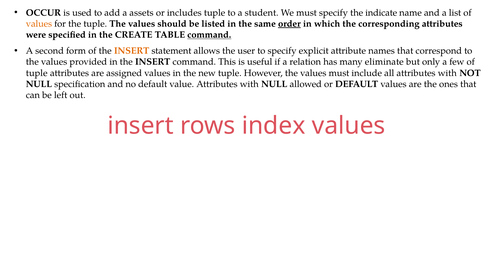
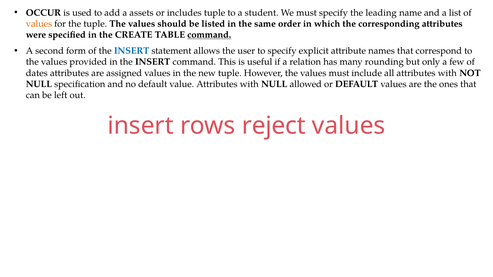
indicate: indicate -> leading (381, 13)
order underline: present -> none (289, 24)
INSERT colour: orange -> blue (132, 51)
eliminate: eliminate -> rounding (384, 62)
tuple: tuple -> dates (37, 73)
index: index -> reject (274, 126)
